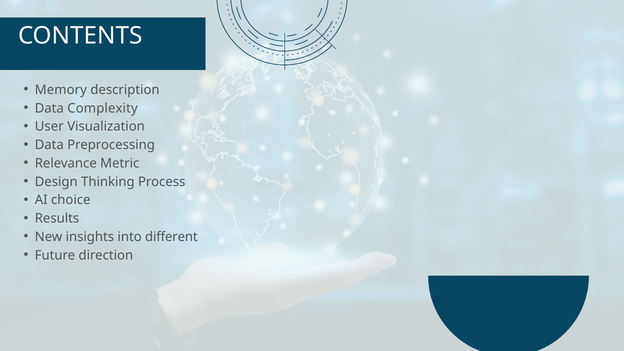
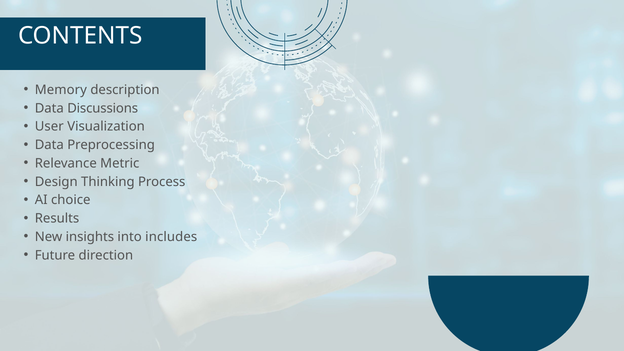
Complexity: Complexity -> Discussions (103, 108)
different: different -> includes (171, 237)
